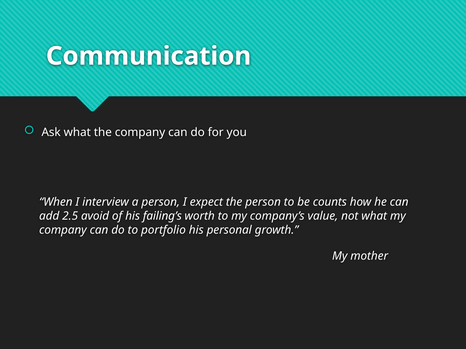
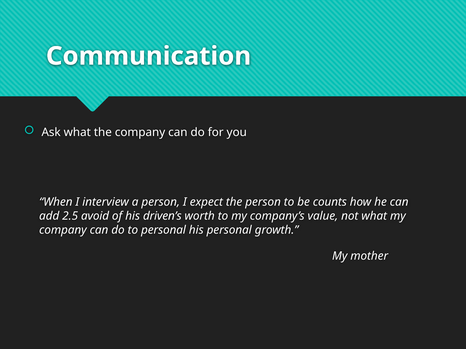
failing’s: failing’s -> driven’s (162, 216)
to portfolio: portfolio -> personal (164, 230)
